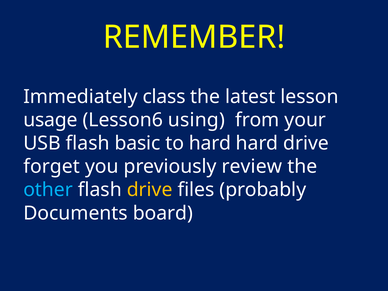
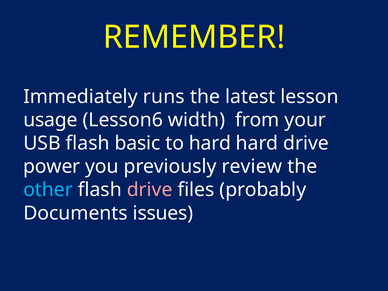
class: class -> runs (164, 97)
using: using -> width (196, 120)
forget: forget -> power (52, 167)
drive colour: yellow -> pink (150, 190)
board: board -> issues (163, 213)
